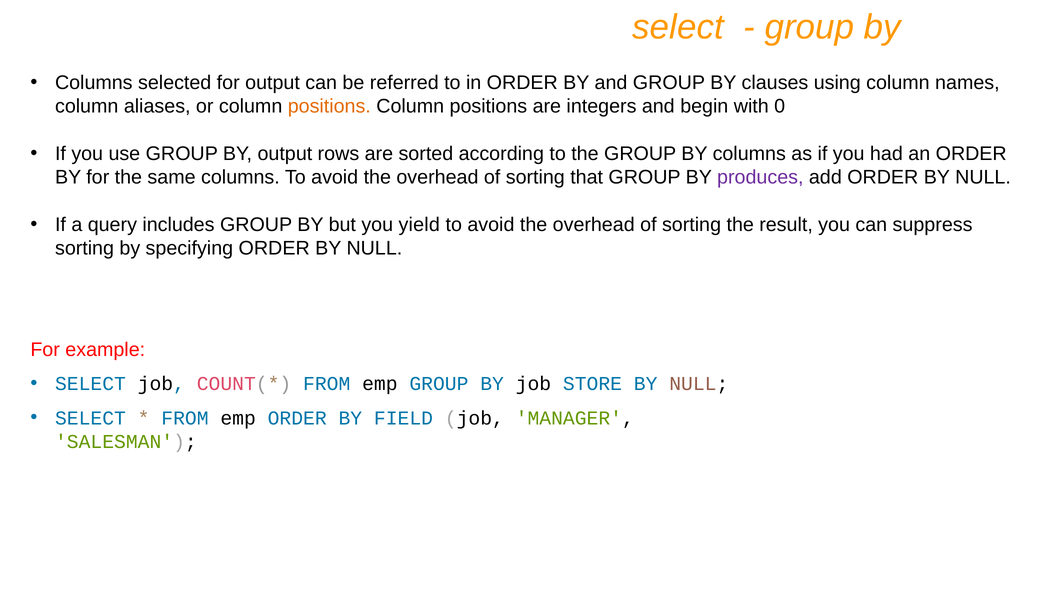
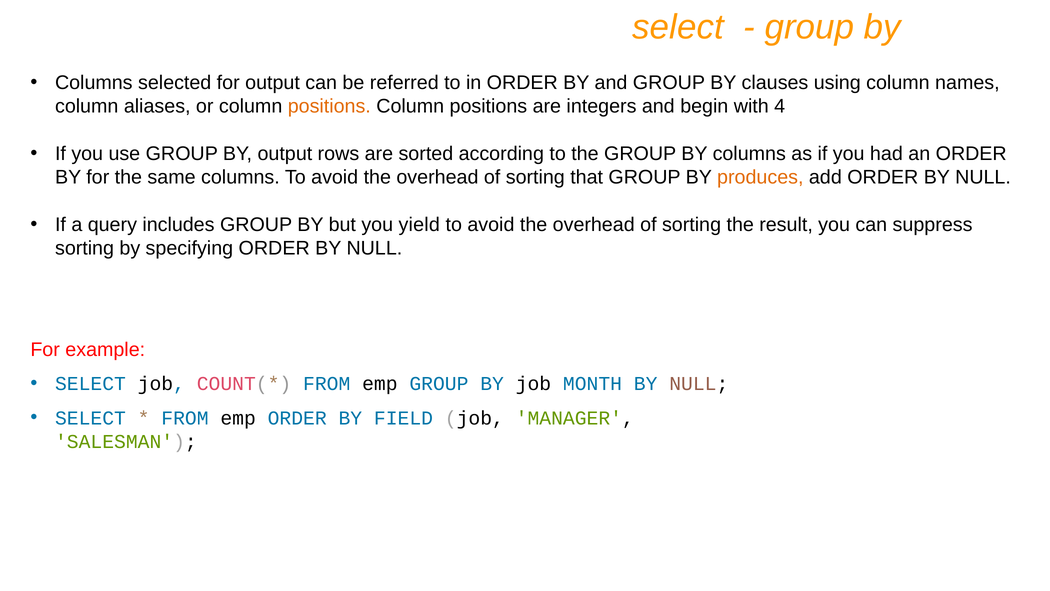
0: 0 -> 4 (780, 106)
produces colour: purple -> orange (760, 177)
STORE: STORE -> MONTH (592, 384)
